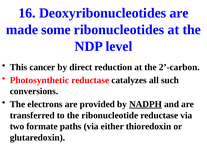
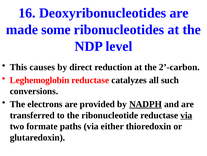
cancer: cancer -> causes (42, 67)
Photosynthetic: Photosynthetic -> Leghemoglobin (40, 80)
via underline: none -> present (186, 115)
